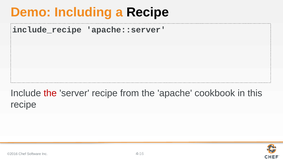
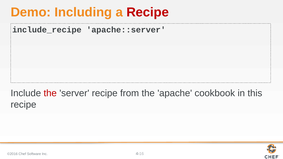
Recipe colour: black -> red (148, 12)
